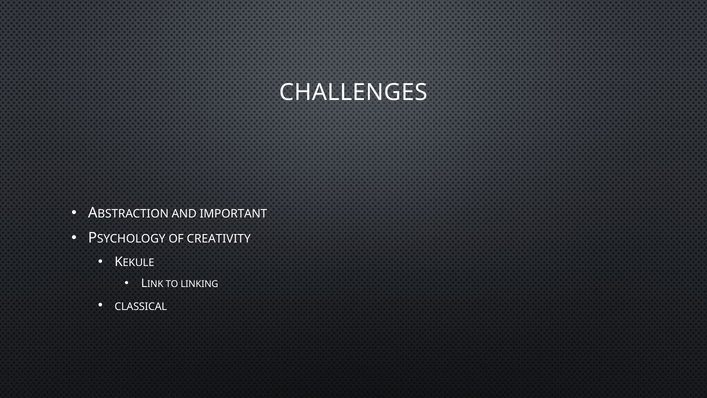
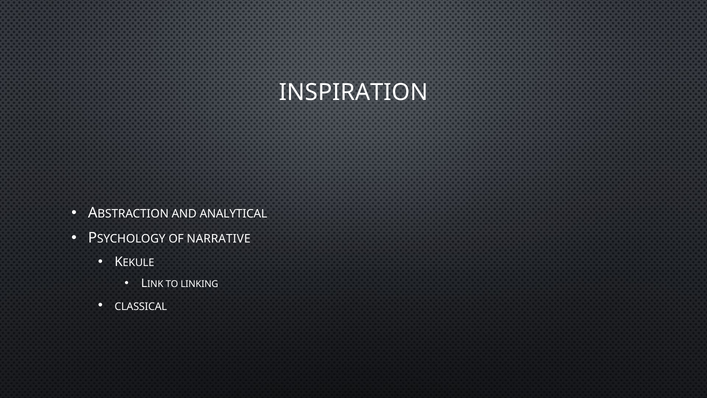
CHALLENGES: CHALLENGES -> INSPIRATION (353, 92)
IMPORTANT: IMPORTANT -> ANALYTICAL (233, 214)
CREATIVITY: CREATIVITY -> NARRATIVE (219, 239)
